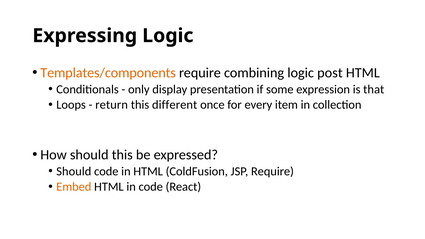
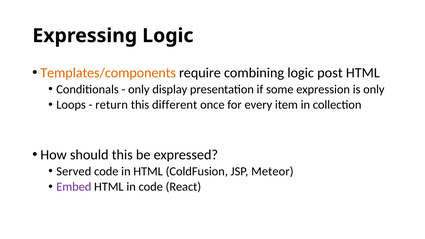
is that: that -> only (374, 89)
Should: Should -> Served (74, 171)
JSP Require: Require -> Meteor (272, 171)
Embed colour: orange -> purple (74, 187)
